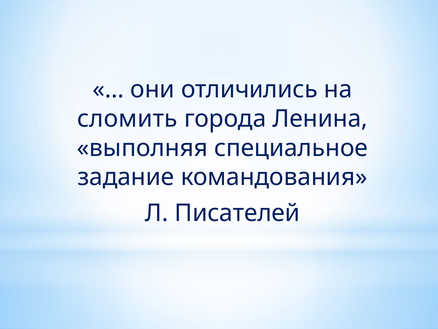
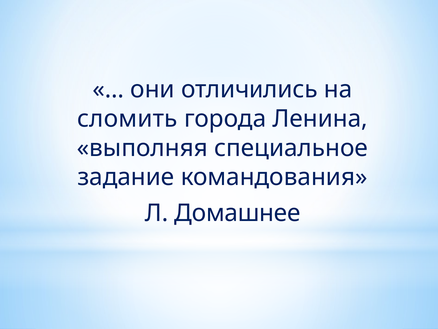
Писателей: Писателей -> Домашнее (237, 213)
